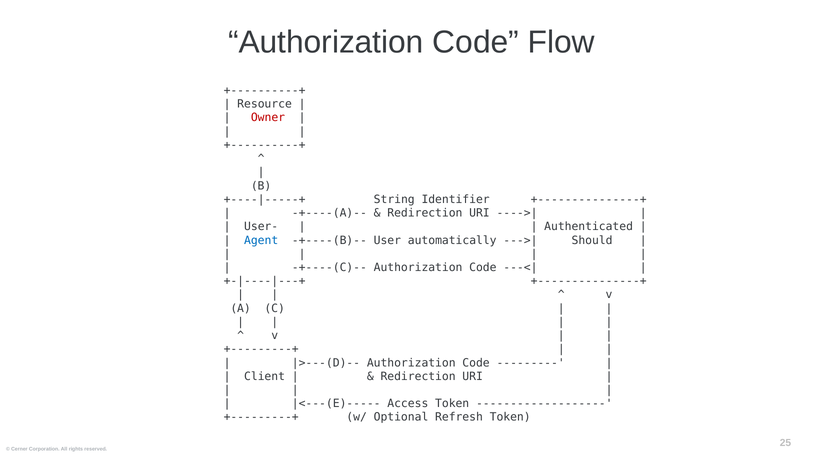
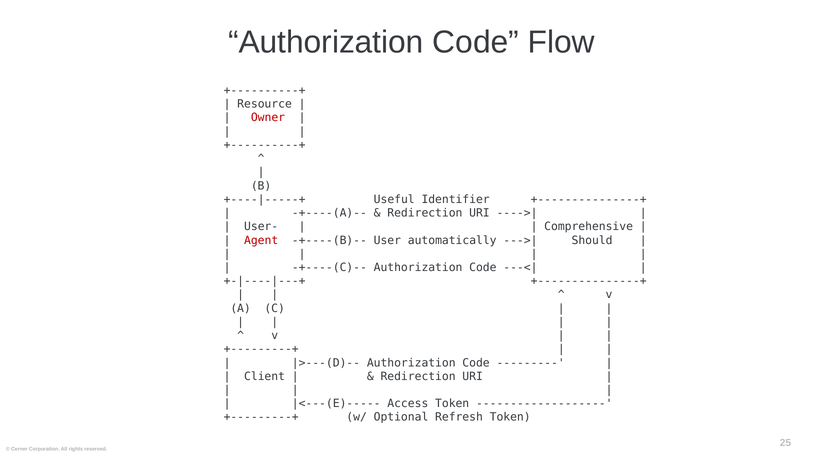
String: String -> Useful (394, 199)
Authenticated: Authenticated -> Comprehensive (589, 227)
Agent colour: blue -> red (261, 240)
